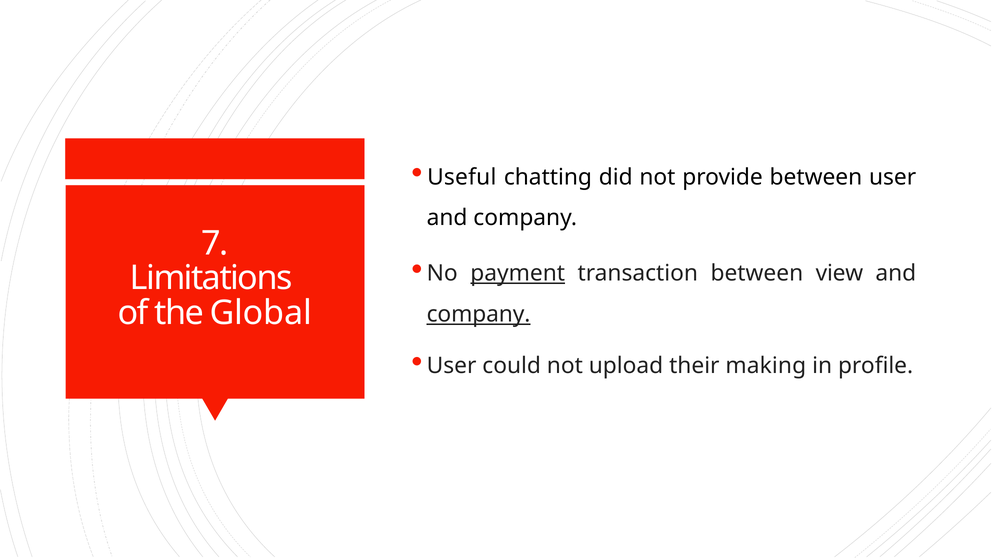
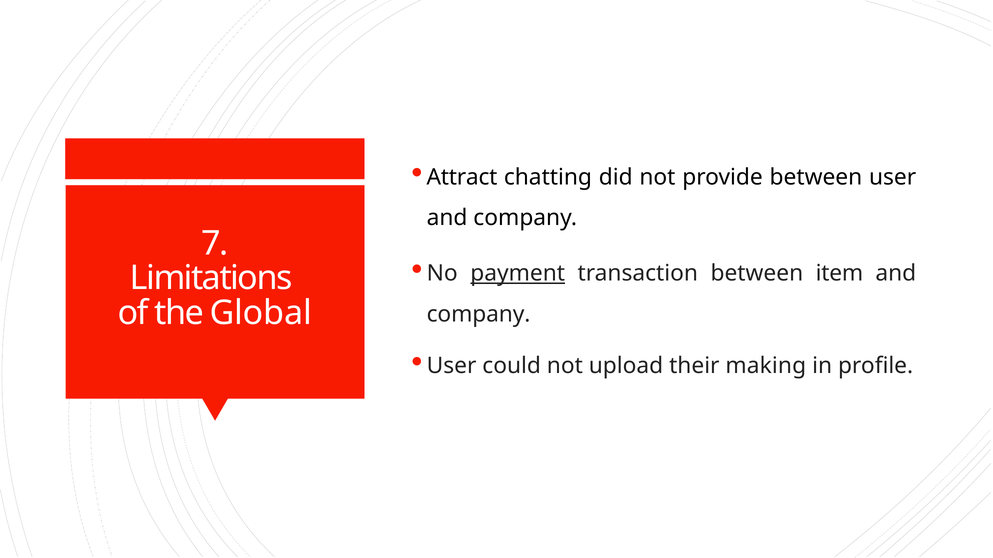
Useful: Useful -> Attract (462, 177)
view: view -> item (839, 274)
company underline: present -> none (479, 315)
